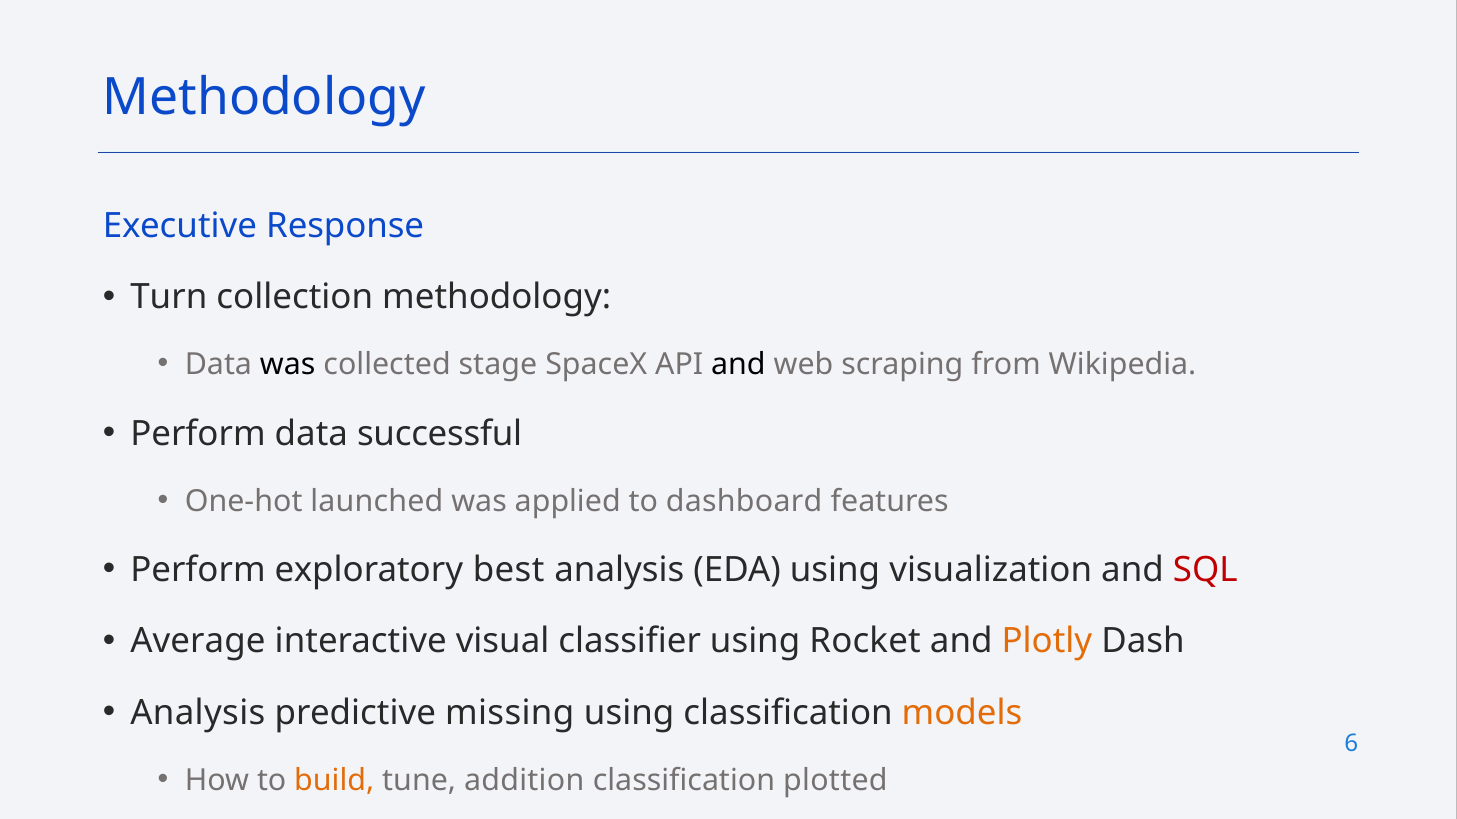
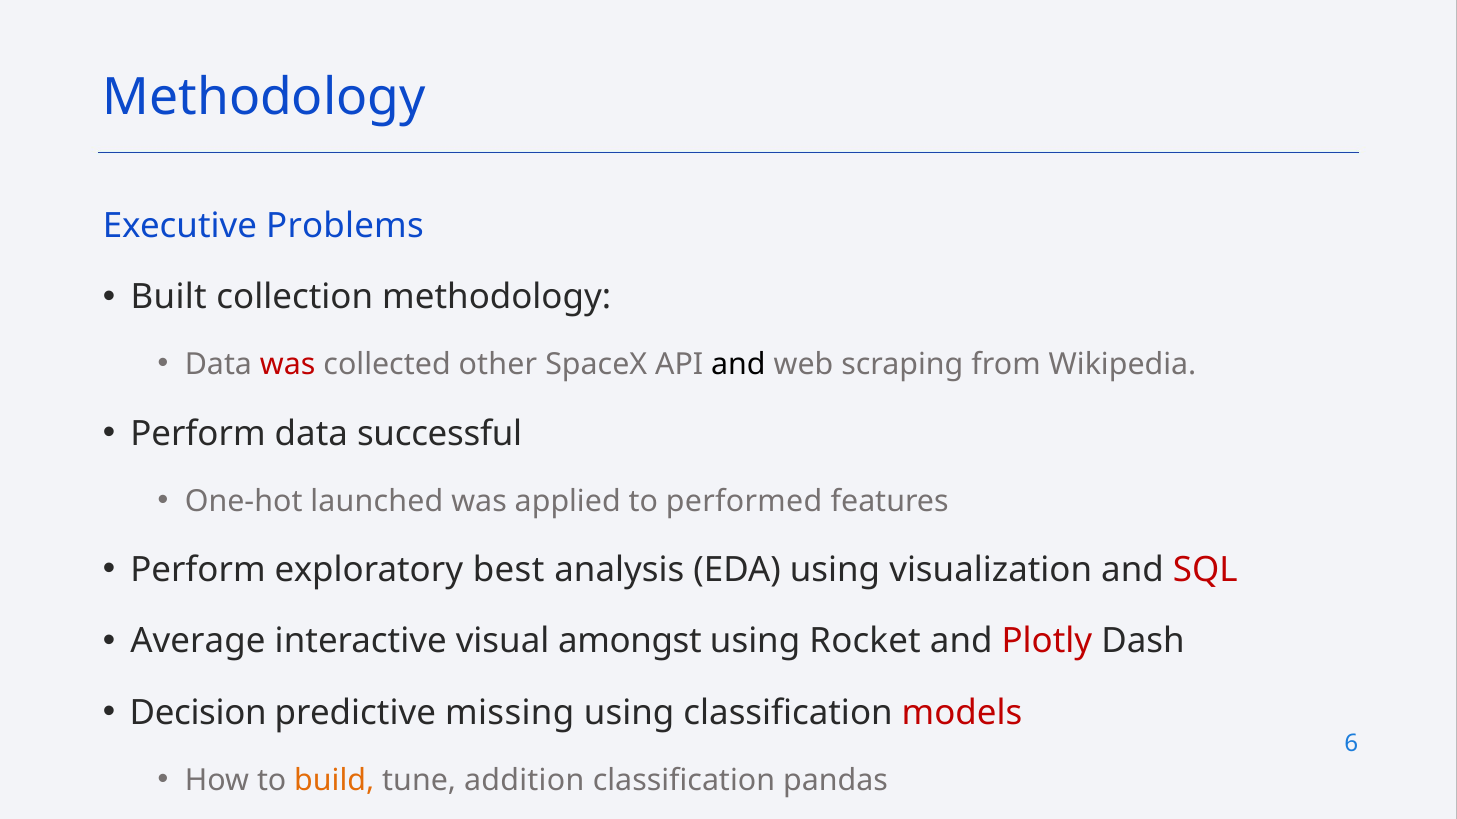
Response: Response -> Problems (345, 226)
Turn: Turn -> Built (169, 298)
was colour: black -> red (288, 365)
stage: stage -> other (498, 365)
dashboard: dashboard -> performed (744, 501)
classifier: classifier -> amongst (630, 642)
Plotly colour: orange -> red (1047, 642)
Analysis: Analysis -> Decision (198, 713)
models colour: orange -> red (962, 713)
plotted: plotted -> pandas (836, 781)
